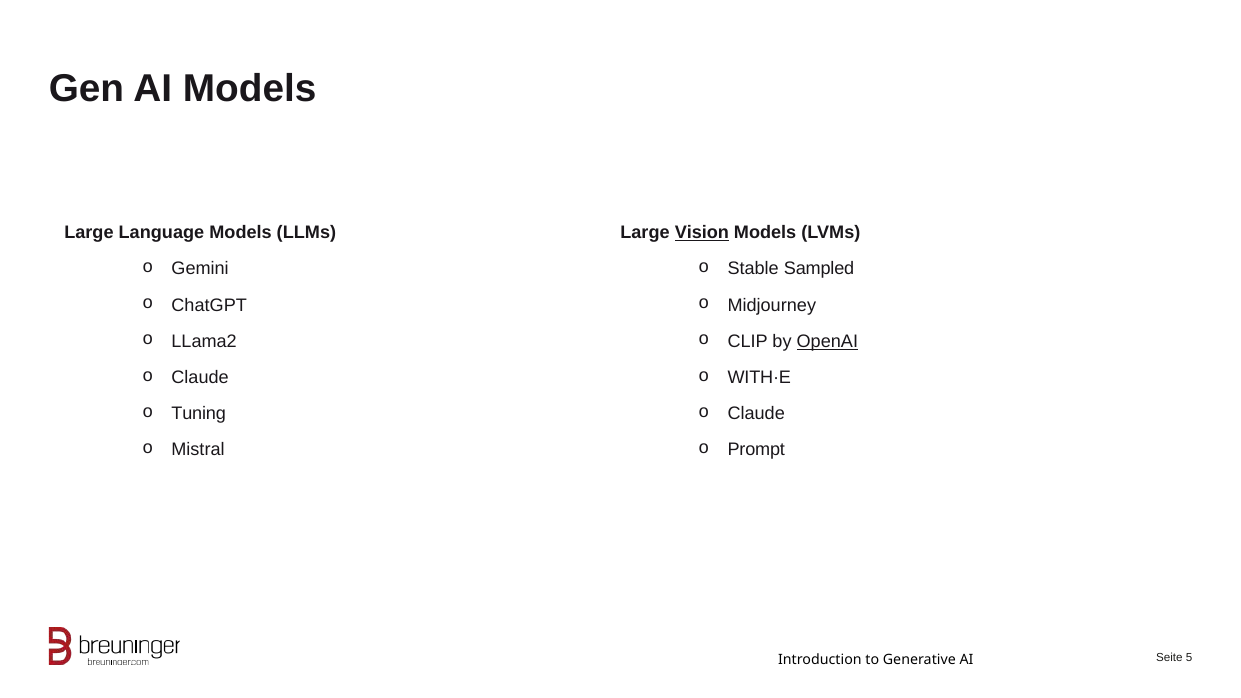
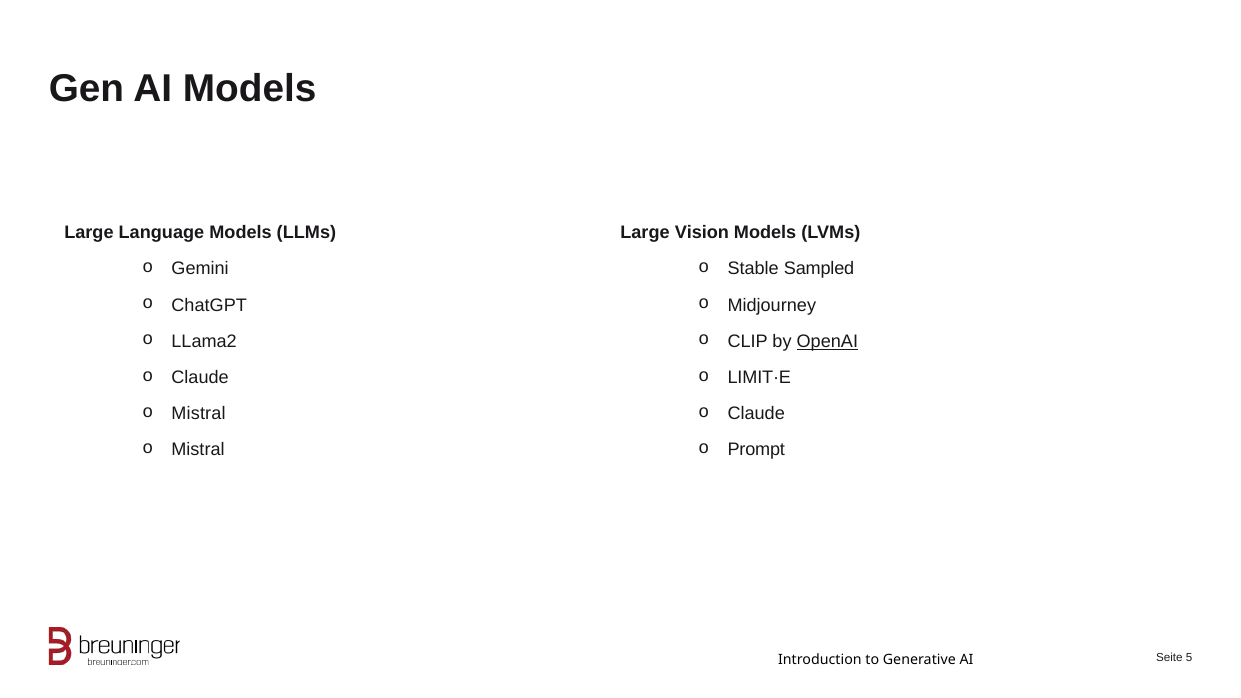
Vision underline: present -> none (702, 233)
WITH·E: WITH·E -> LIMIT·E (759, 378)
Tuning: Tuning -> Mistral (199, 414)
